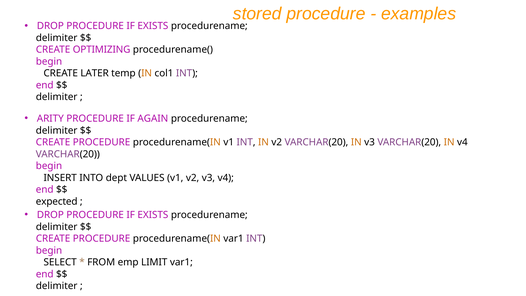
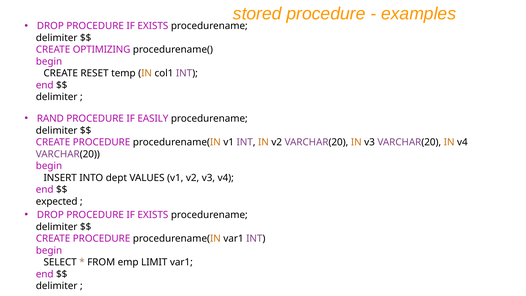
LATER: LATER -> RESET (95, 73)
ARITY: ARITY -> RAND (50, 119)
AGAIN: AGAIN -> EASILY (153, 119)
